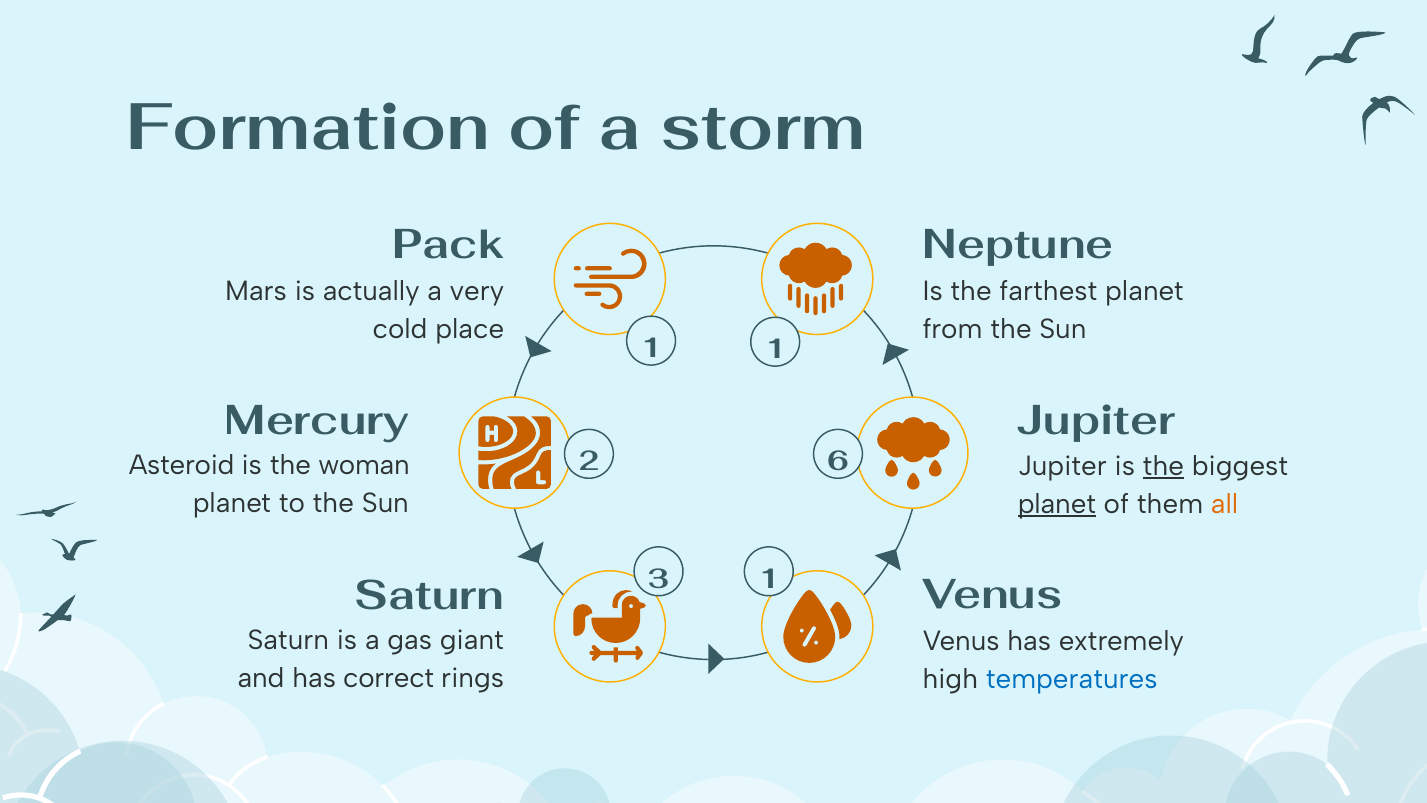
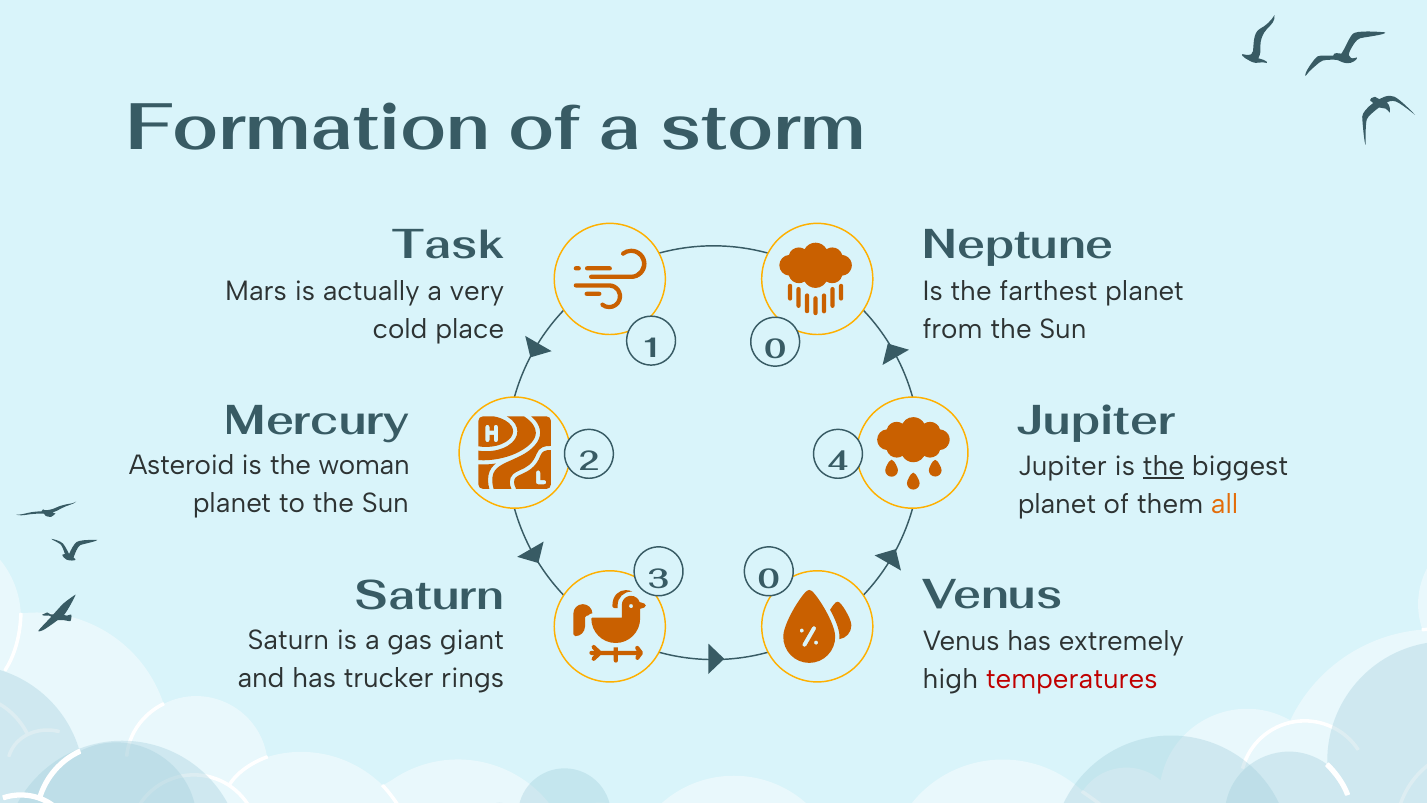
Pack: Pack -> Task (449, 245)
1 1: 1 -> 0 (775, 350)
6: 6 -> 4 (838, 462)
planet underline: present -> none (1057, 504)
3 1: 1 -> 0 (769, 579)
correct: correct -> trucker (389, 678)
temperatures colour: blue -> red (1072, 679)
